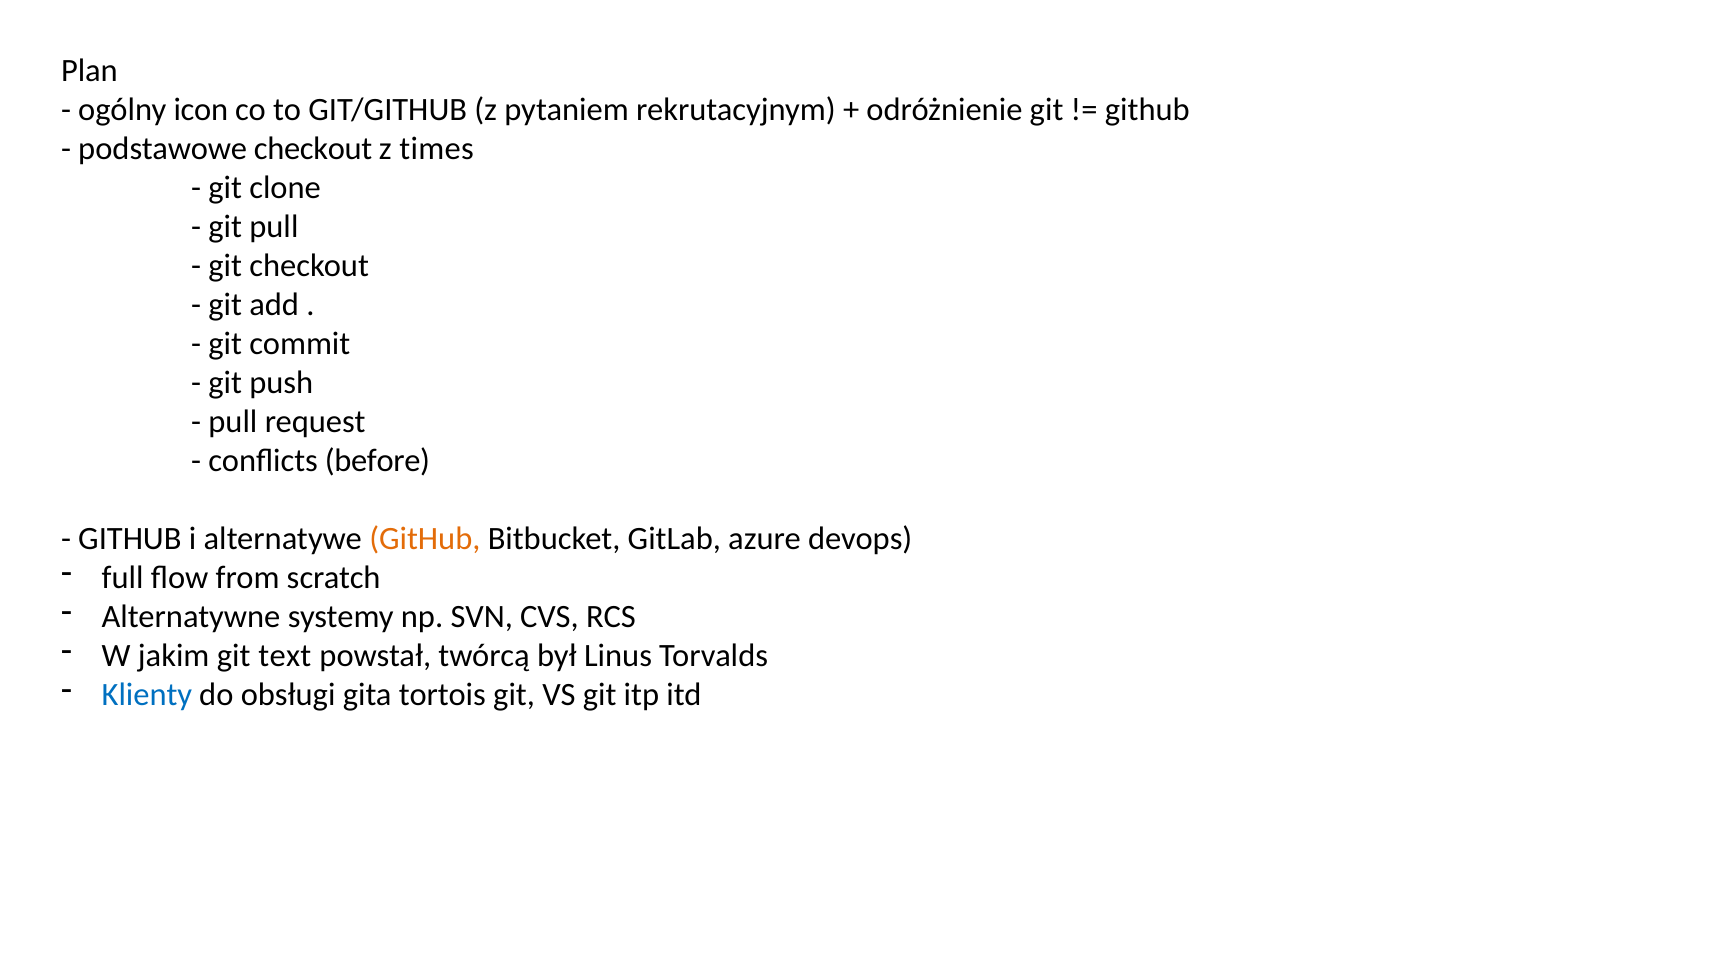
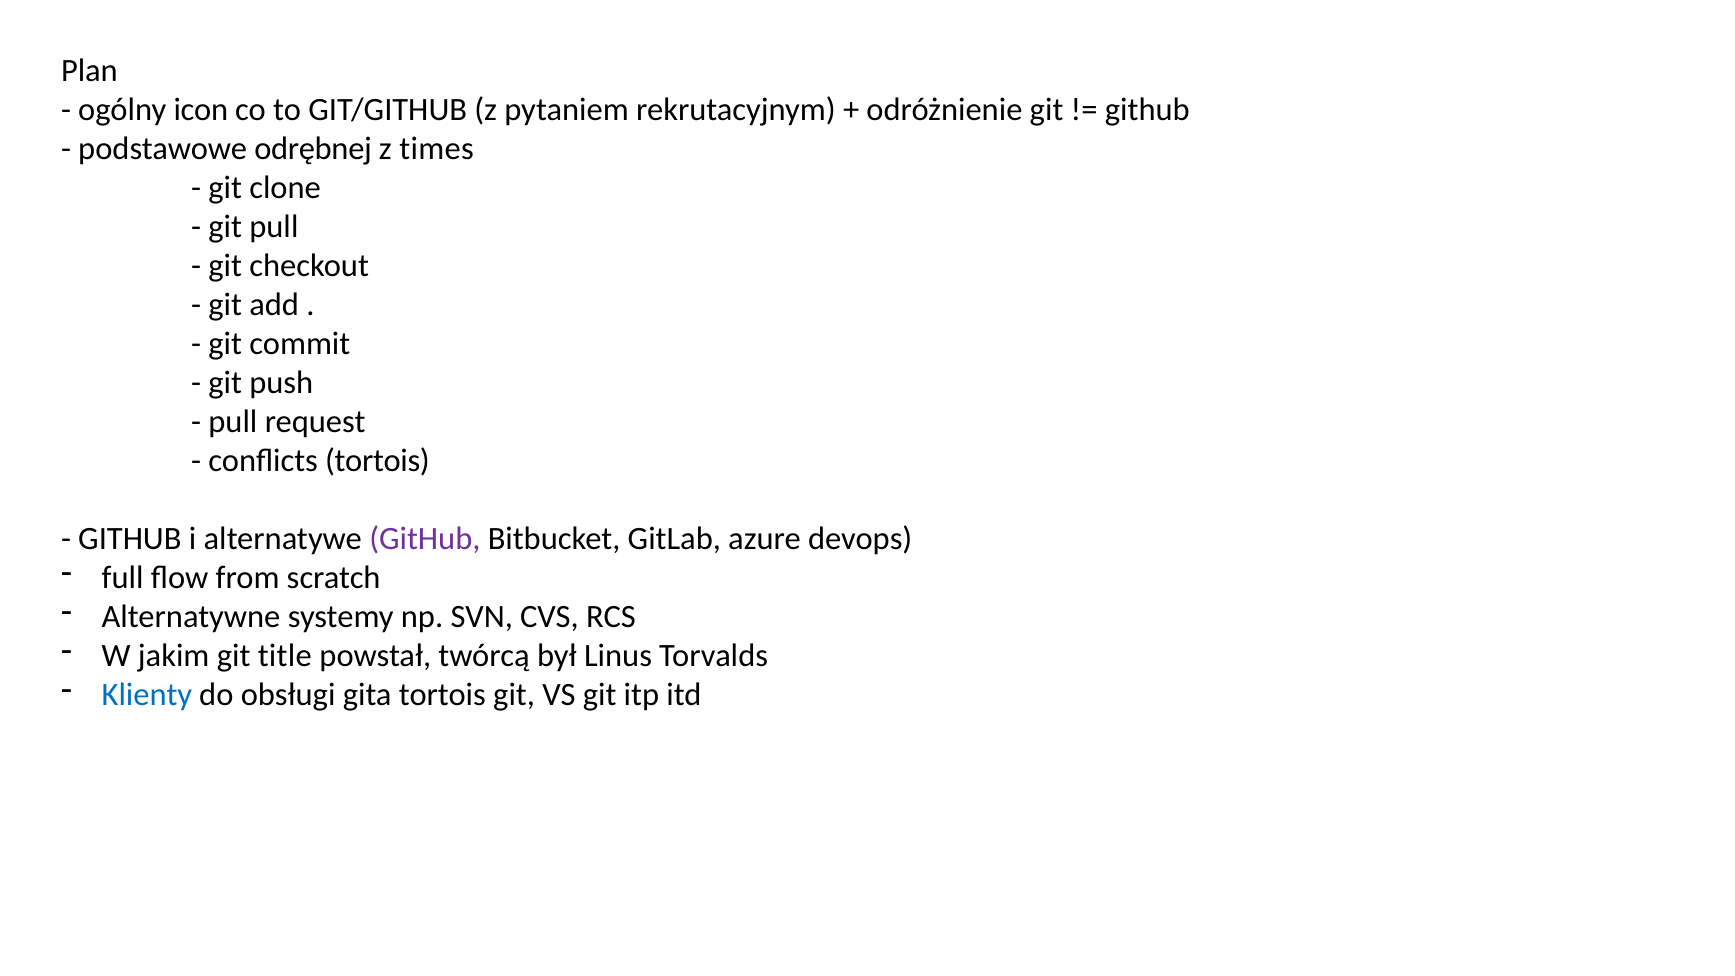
podstawowe checkout: checkout -> odrębnej (313, 148)
conflicts before: before -> tortois (377, 461)
GitHub colour: orange -> purple (425, 539)
text: text -> title (285, 656)
